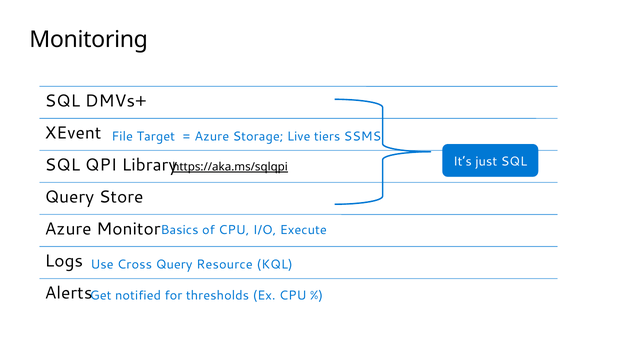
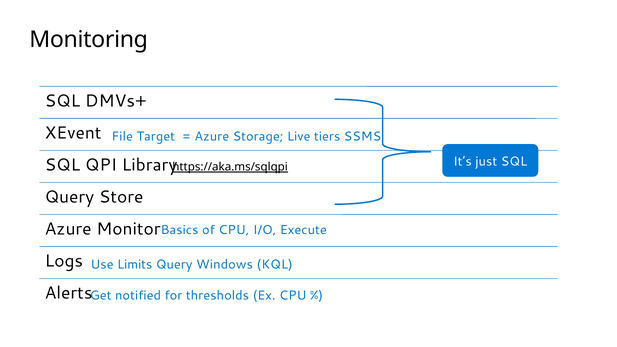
Cross: Cross -> Limits (135, 264)
Resource: Resource -> Windows (225, 264)
